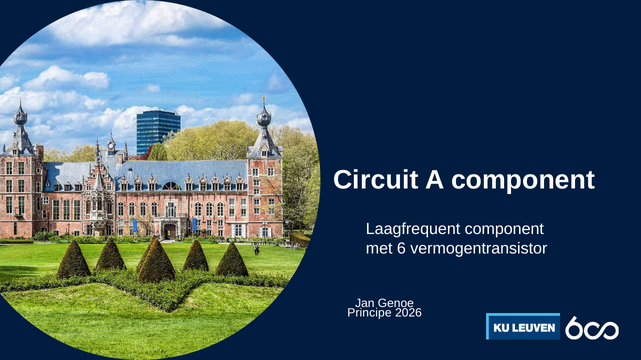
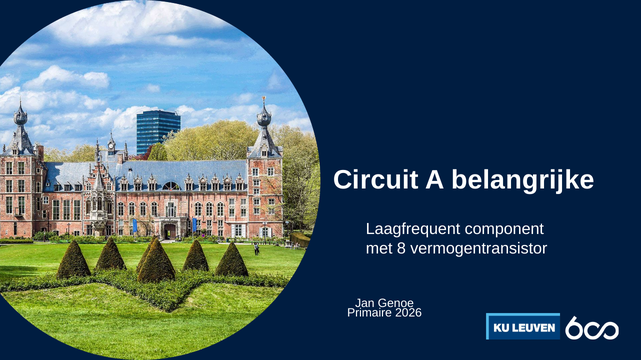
A component: component -> belangrijke (523, 180)
6: 6 -> 8 (401, 249)
Principe: Principe -> Primaire (370, 313)
